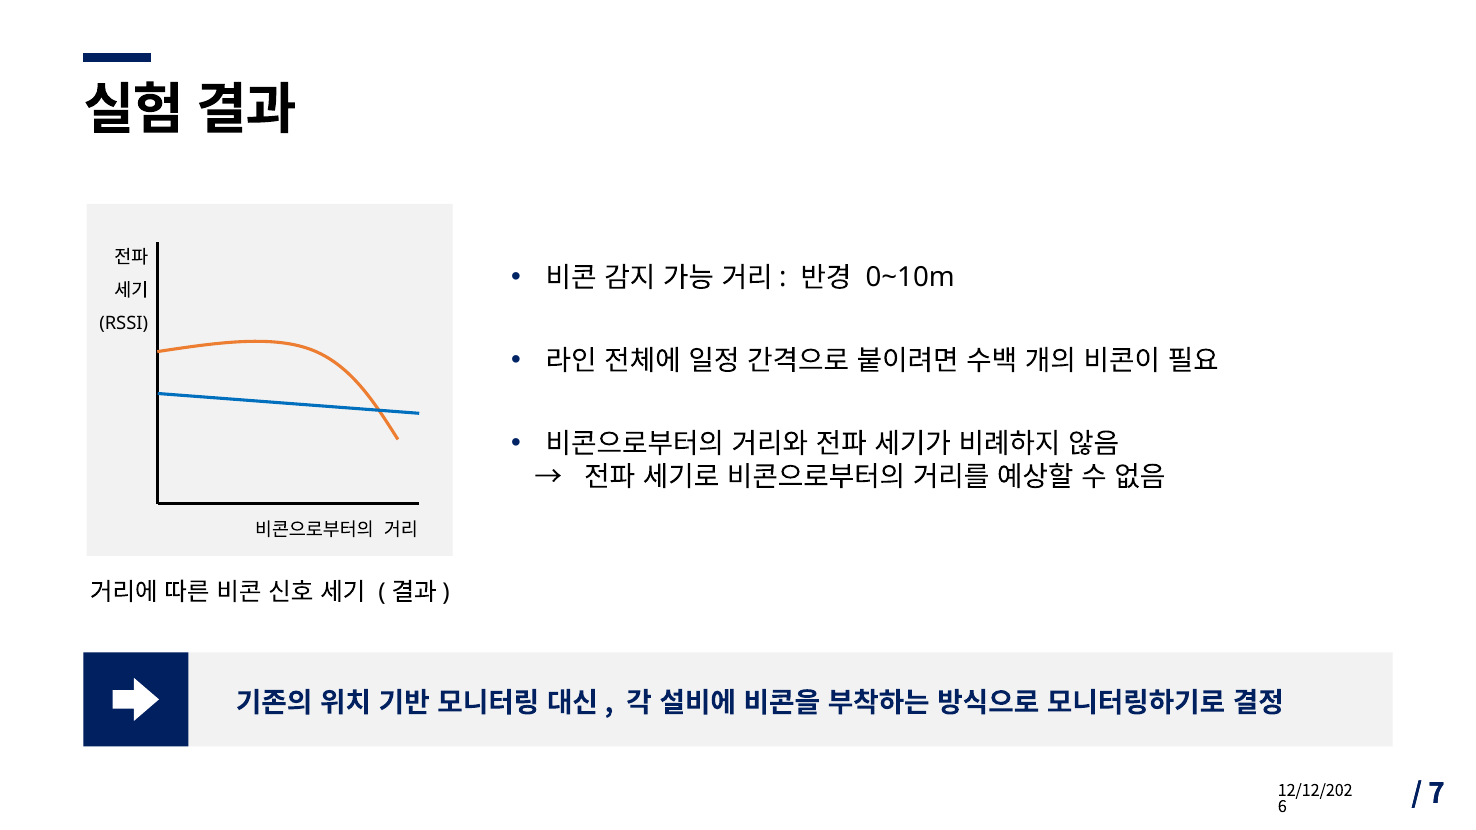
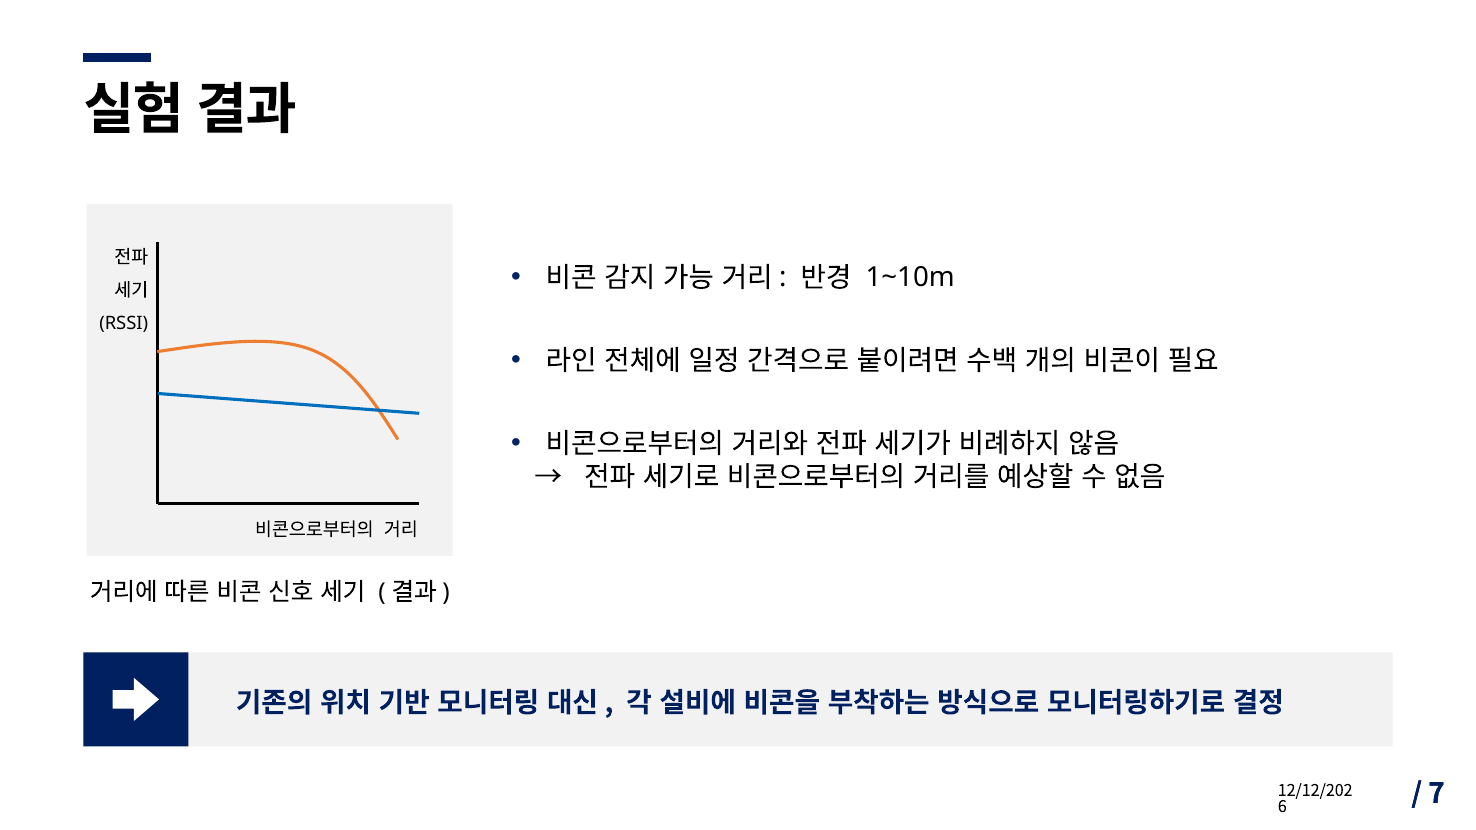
0~10m: 0~10m -> 1~10m (910, 278)
